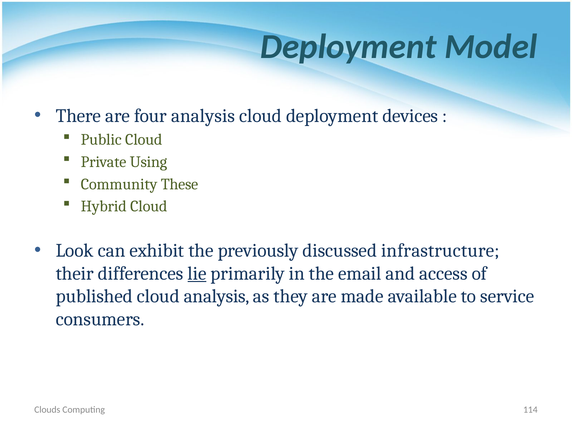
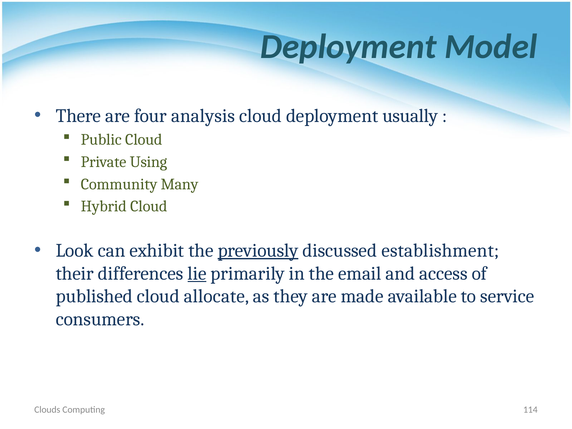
devices: devices -> usually (410, 116)
These: These -> Many (180, 184)
previously underline: none -> present (258, 250)
infrastructure: infrastructure -> establishment (440, 250)
cloud analysis: analysis -> allocate (216, 296)
